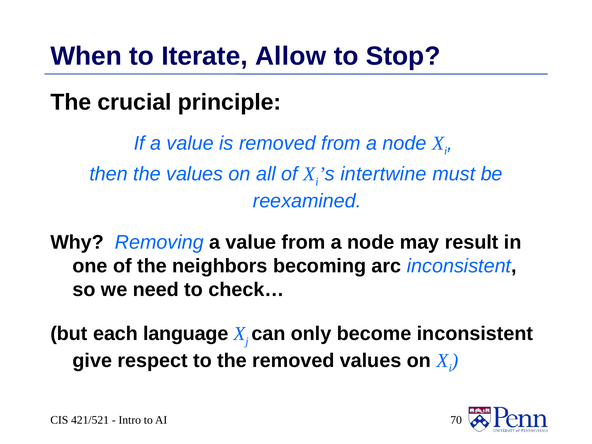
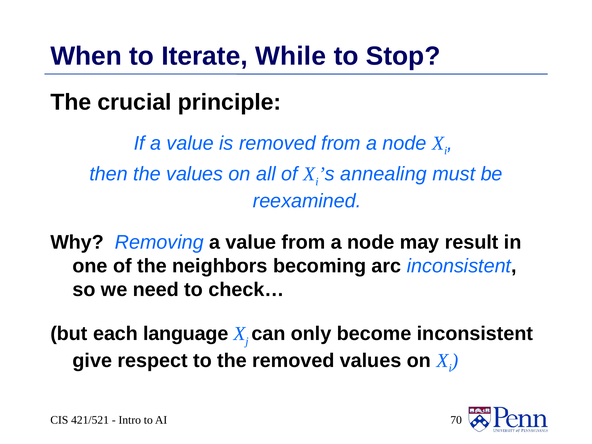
Allow: Allow -> While (291, 56)
intertwine: intertwine -> annealing (384, 174)
